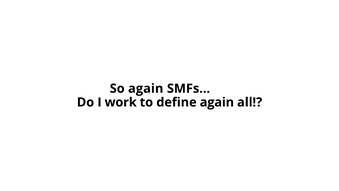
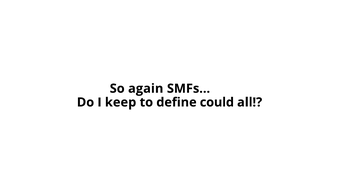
work: work -> keep (121, 102)
define again: again -> could (217, 102)
